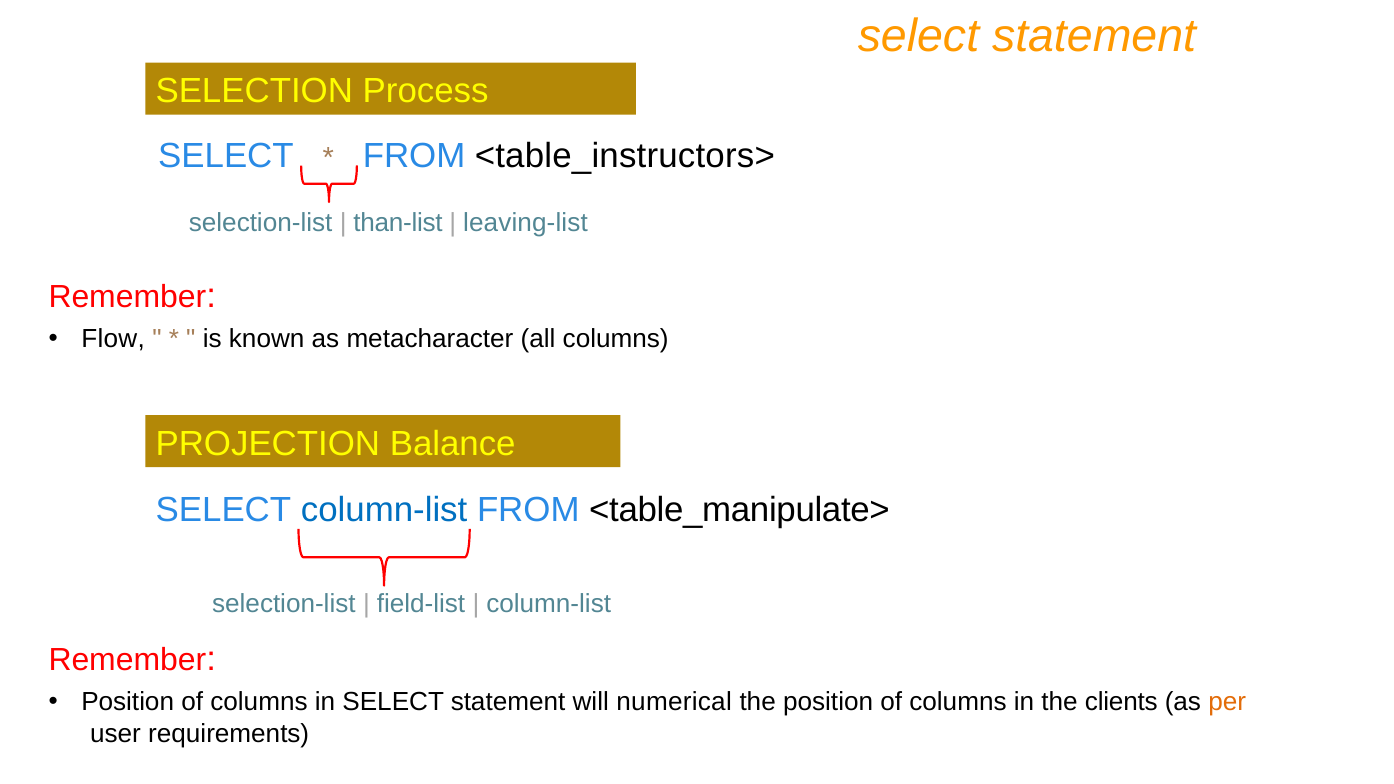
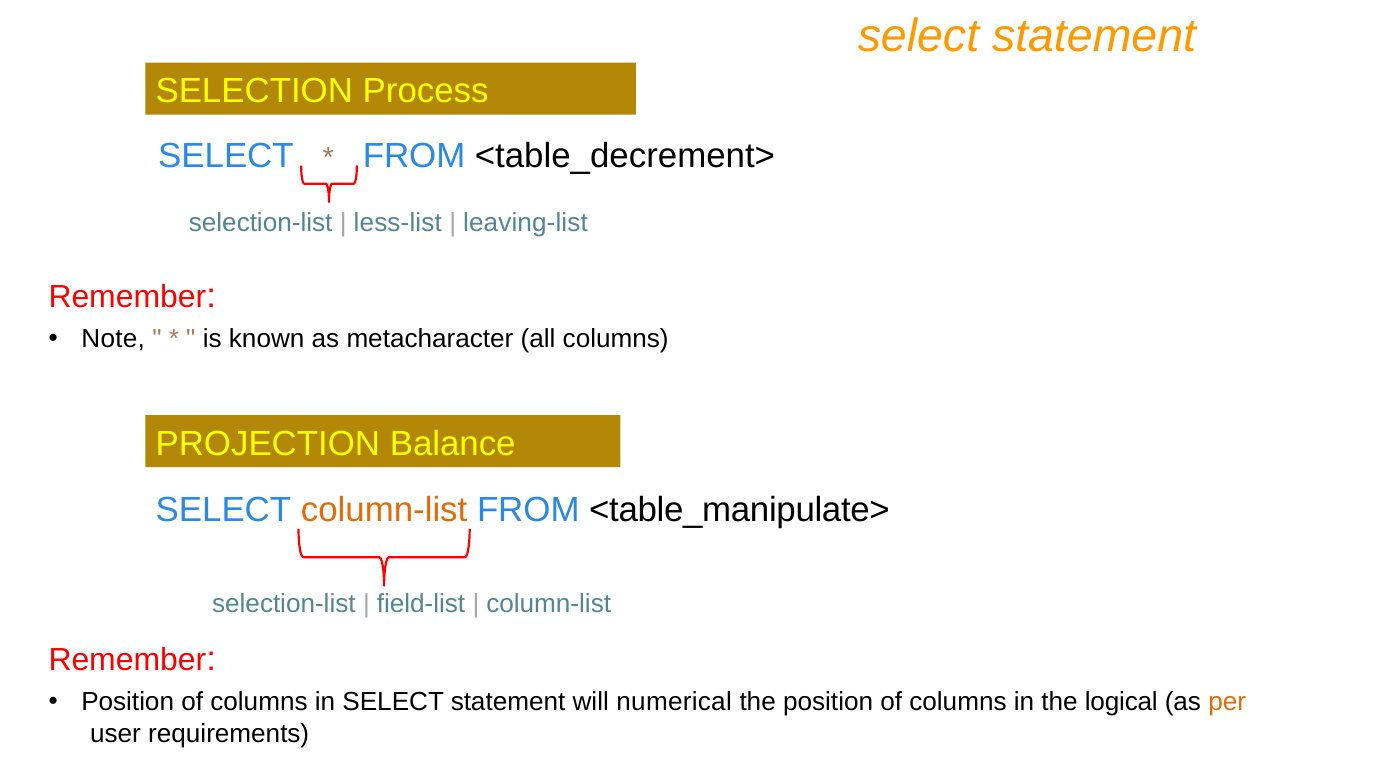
<table_instructors>: <table_instructors> -> <table_decrement> (625, 156)
than-list: than-list -> less-list (398, 223)
Flow: Flow -> Note (113, 339)
column-list colour: blue -> orange (384, 510)
clients: clients -> logical (1121, 702)
